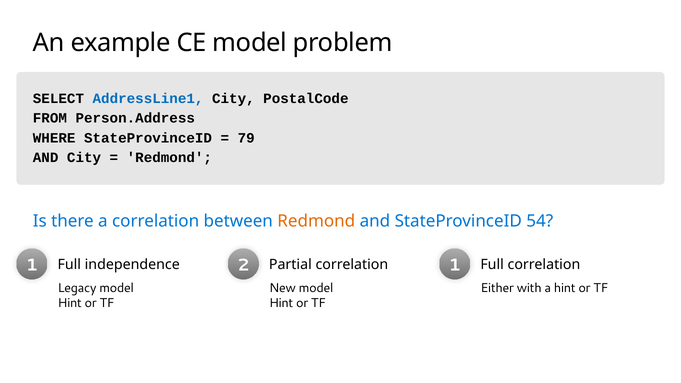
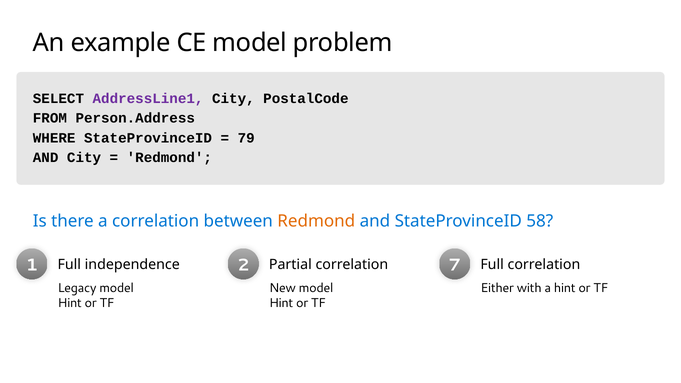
AddressLine1 colour: blue -> purple (148, 99)
54: 54 -> 58 (540, 221)
2 1: 1 -> 7 (455, 265)
